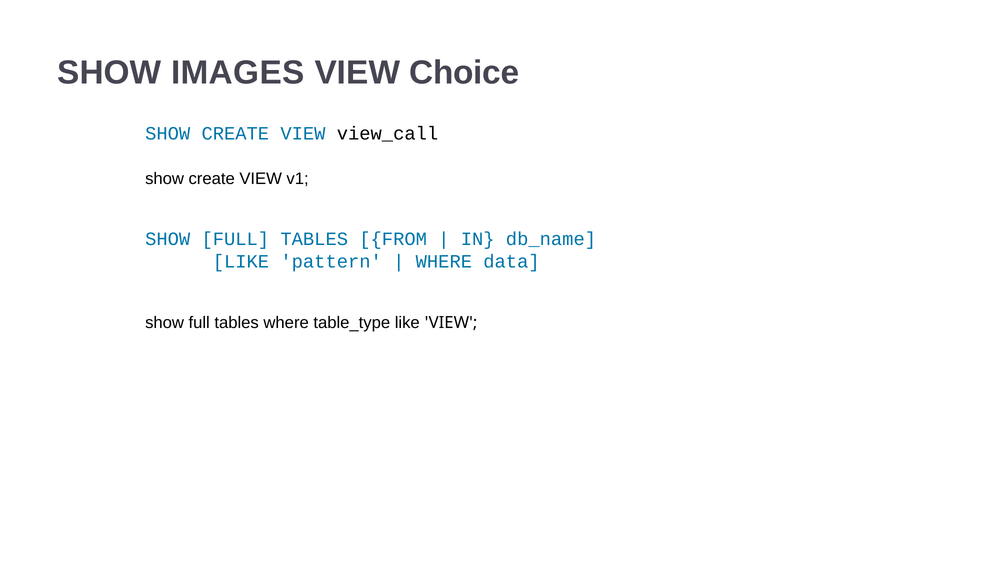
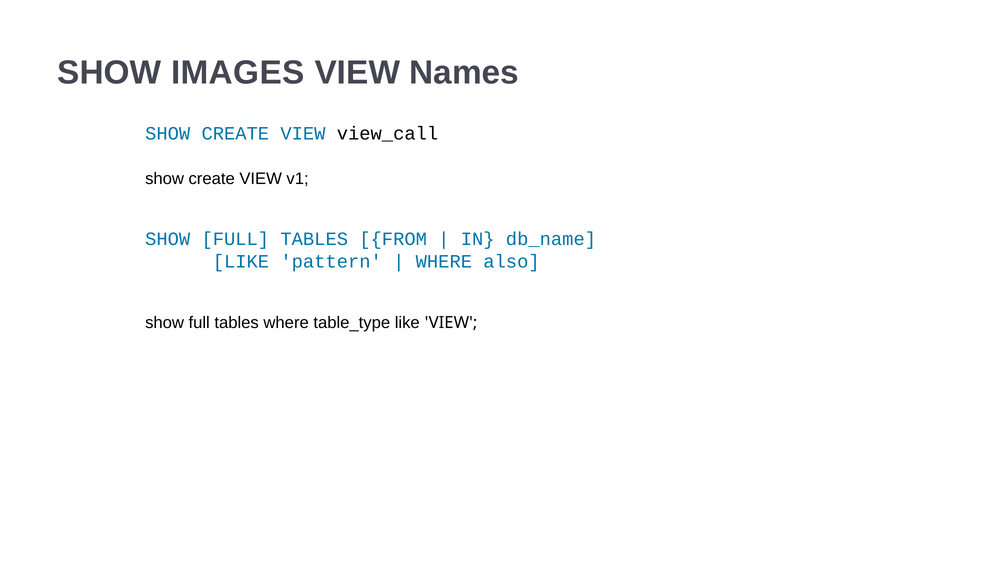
Choice: Choice -> Names (464, 72)
data: data -> also (512, 261)
